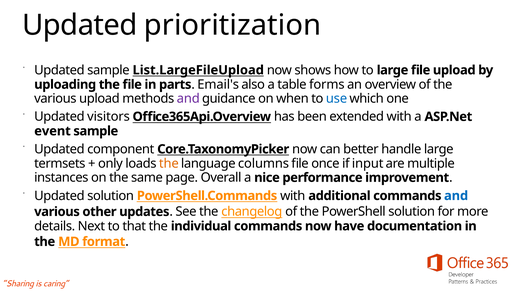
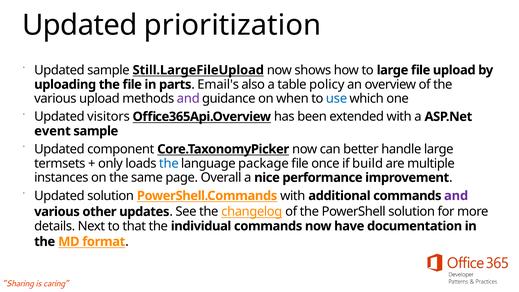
List.LargeFileUpload: List.LargeFileUpload -> Still.LargeFileUpload (198, 70)
forms: forms -> policy (327, 85)
the colour: orange -> blue (169, 164)
columns: columns -> package (263, 164)
input: input -> build (368, 164)
and colour: blue -> purple (456, 196)
